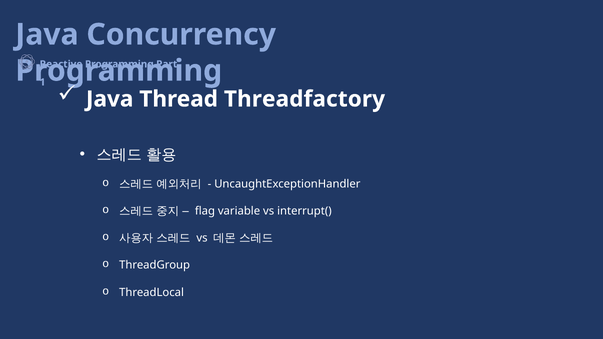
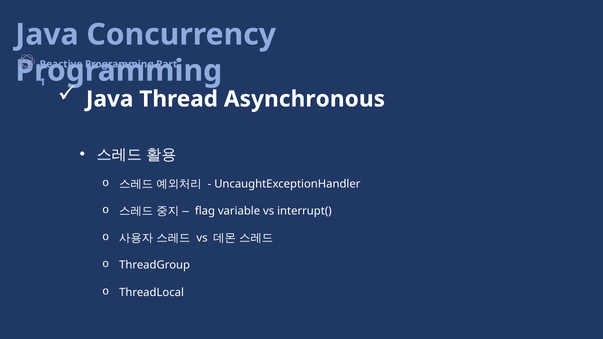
Threadfactory: Threadfactory -> Asynchronous (304, 99)
